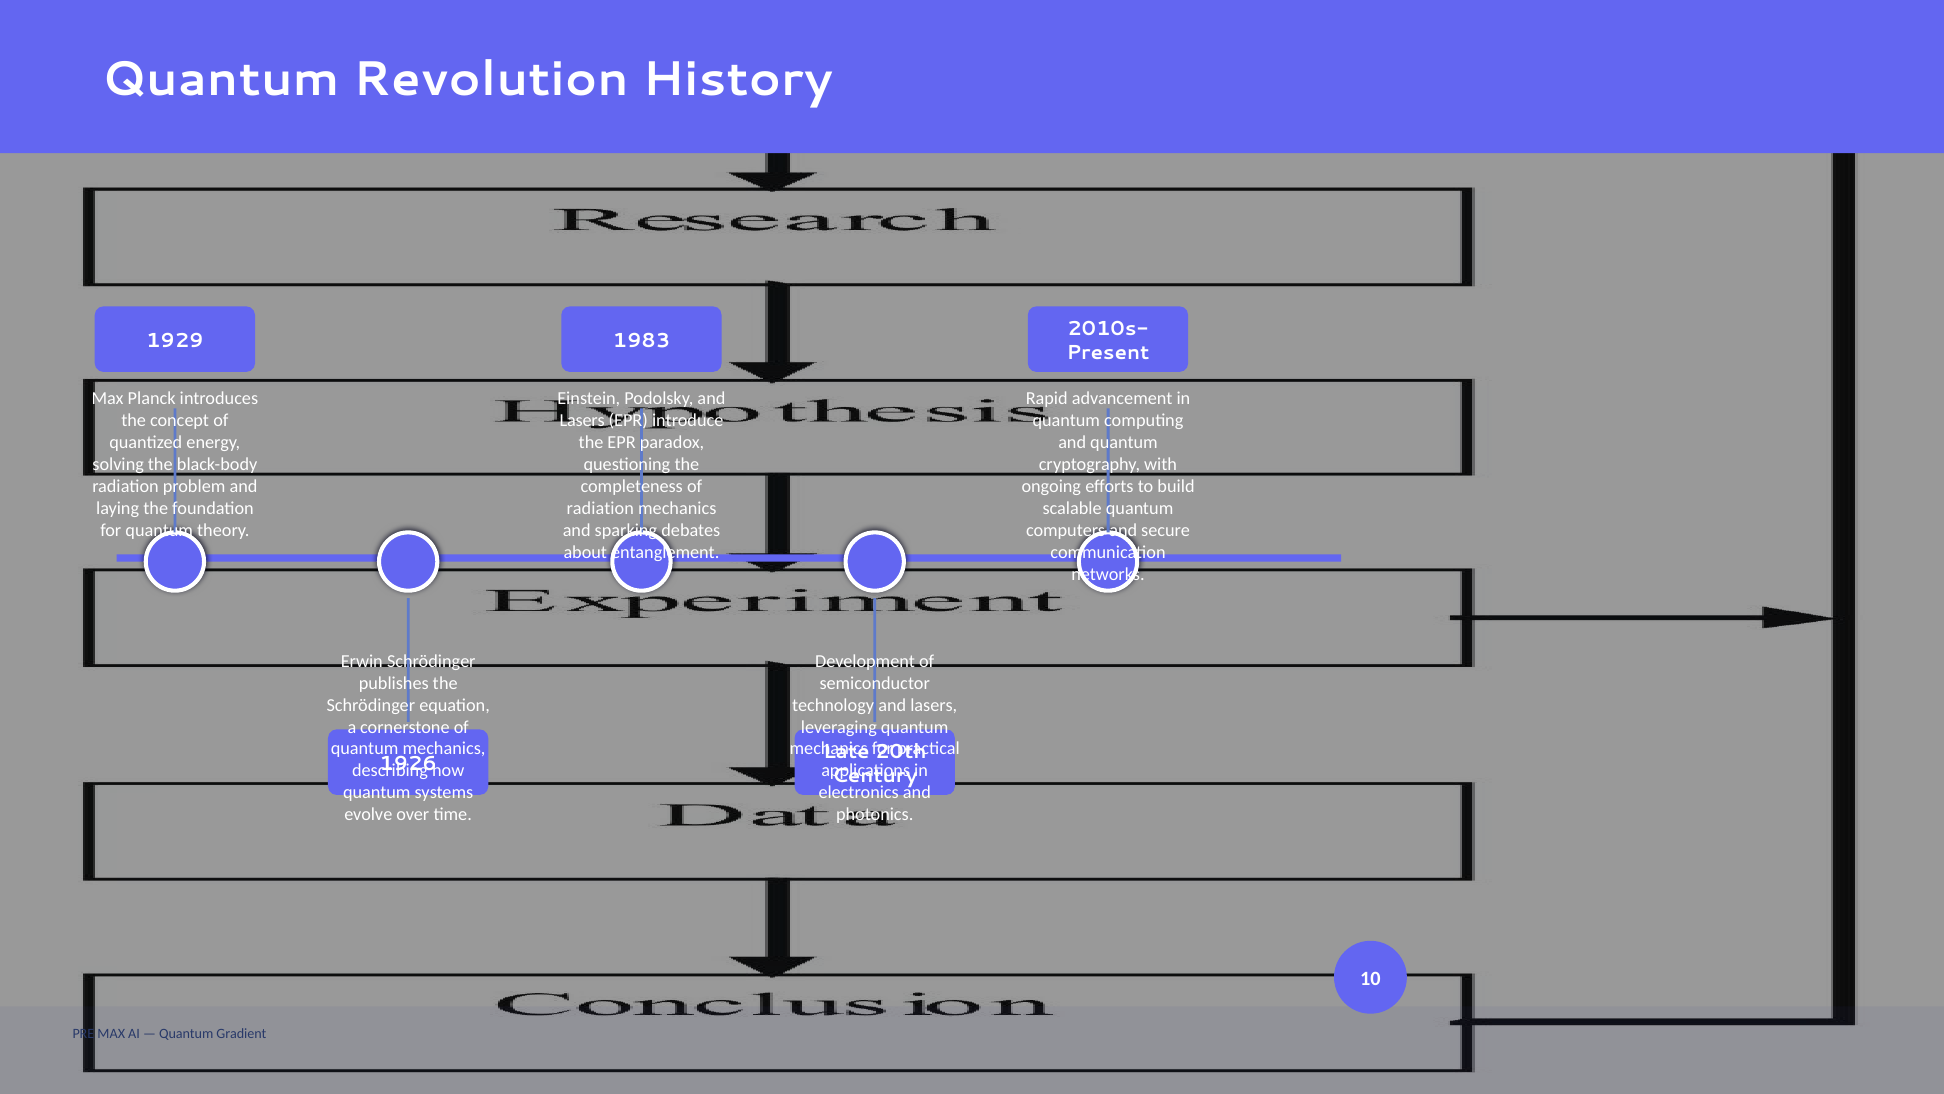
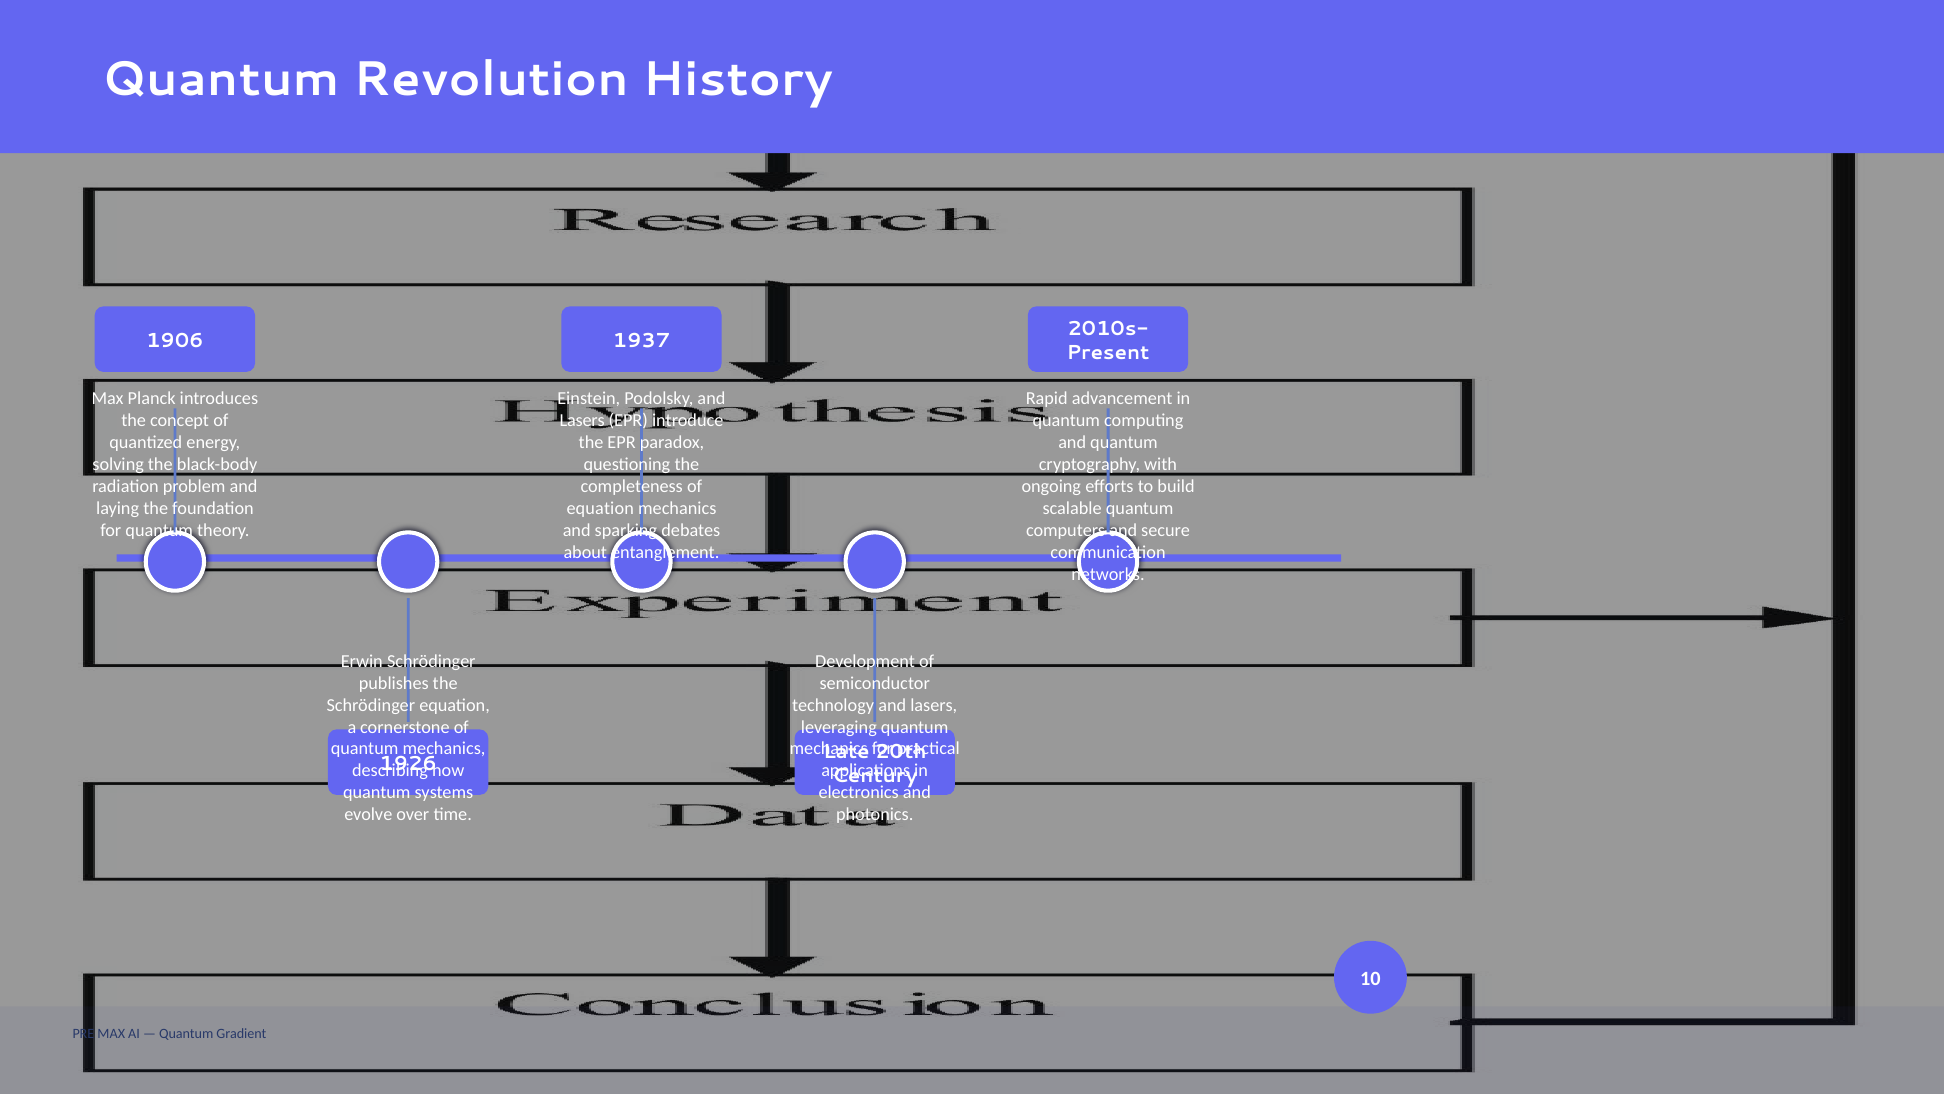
1929: 1929 -> 1906 (175, 340)
1983: 1983 -> 1937 (641, 340)
radiation: radiation -> equation (600, 508)
